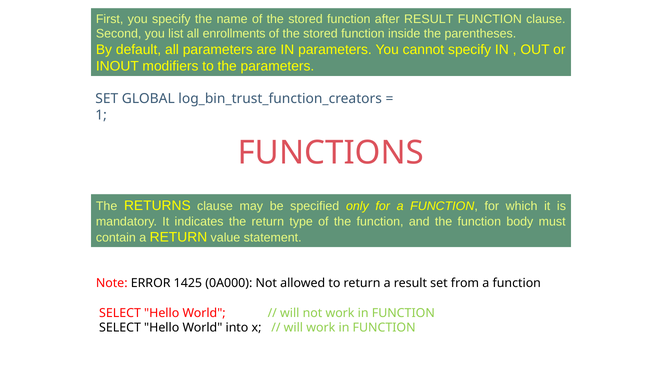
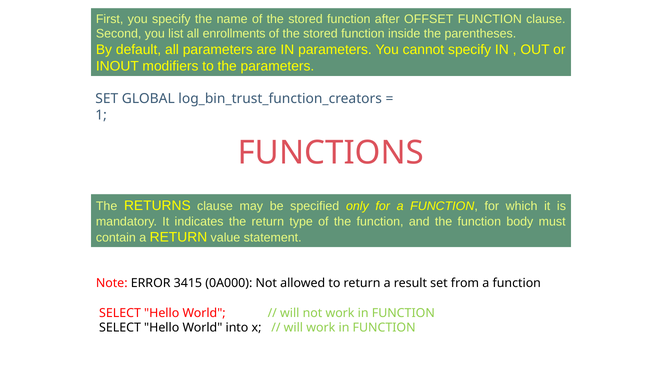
after RESULT: RESULT -> OFFSET (429, 19)
1425: 1425 -> 3415 (188, 283)
